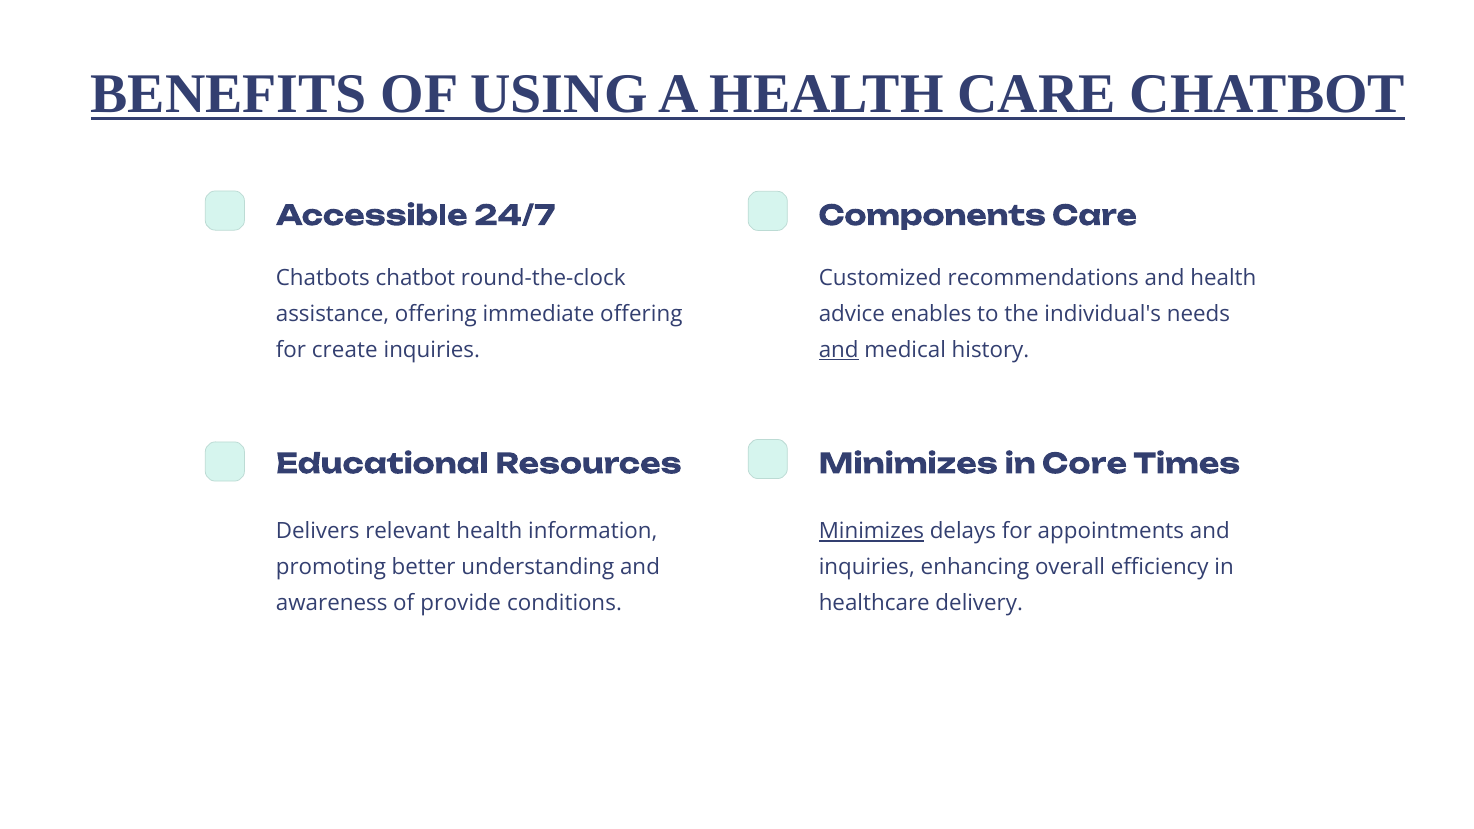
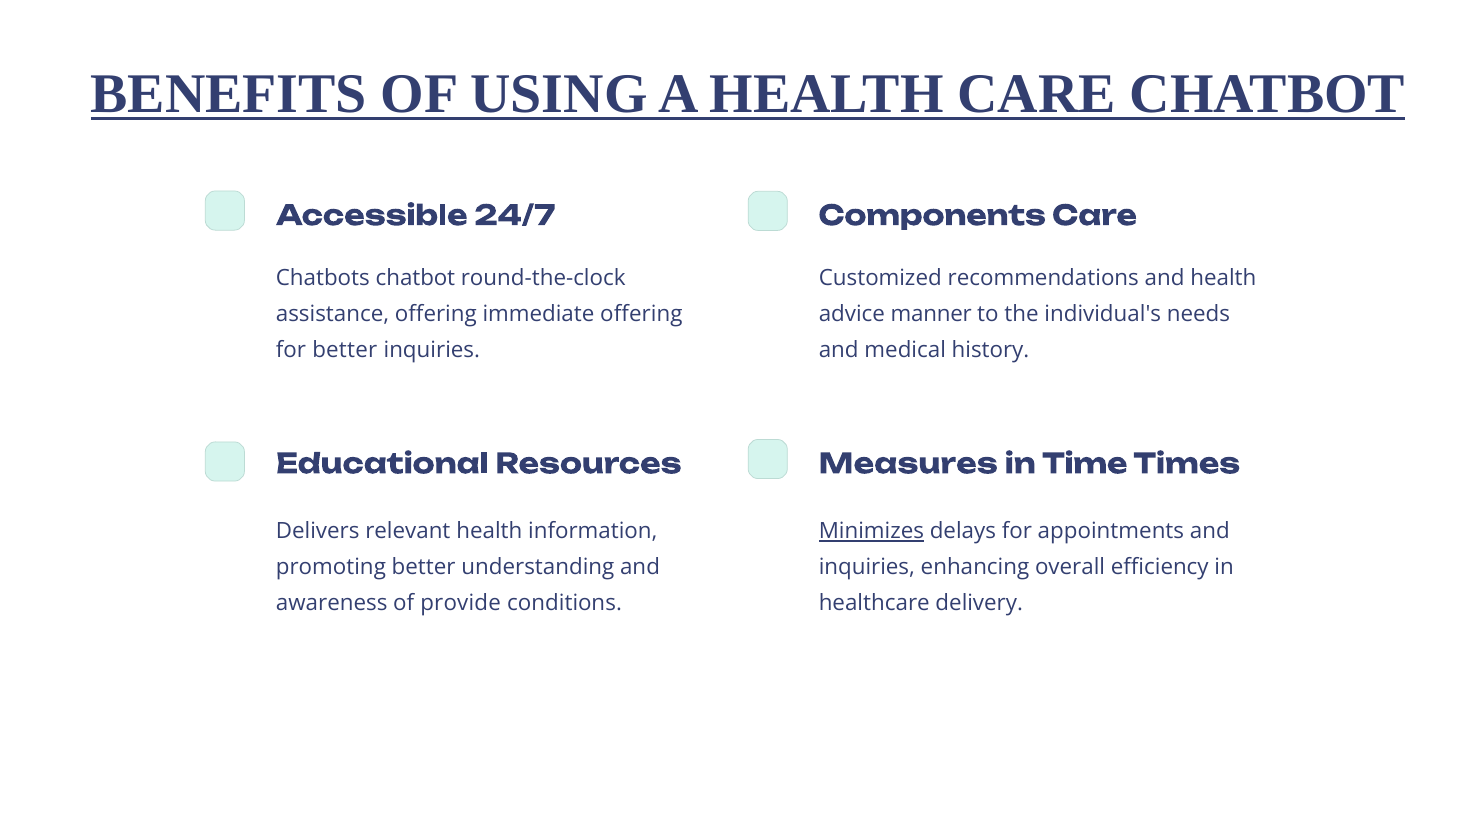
enables: enables -> manner (931, 314)
for create: create -> better (345, 350)
and underline: present -> none (839, 350)
Minimizes: Minimizes -> Measures (908, 464)
Core: Core -> Time (1085, 464)
